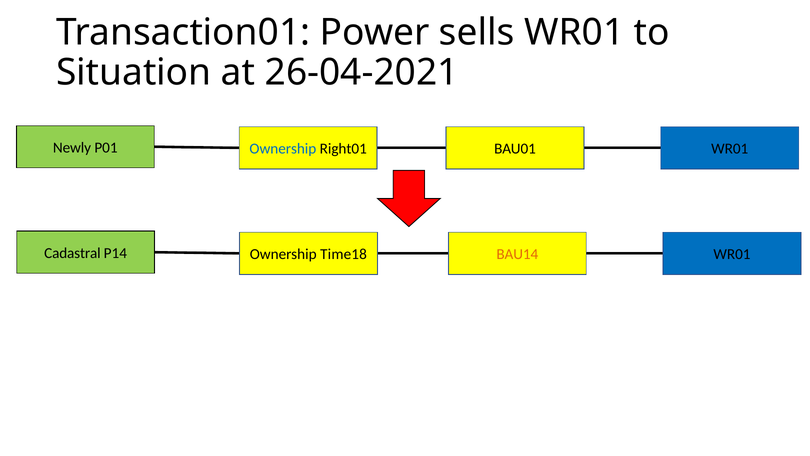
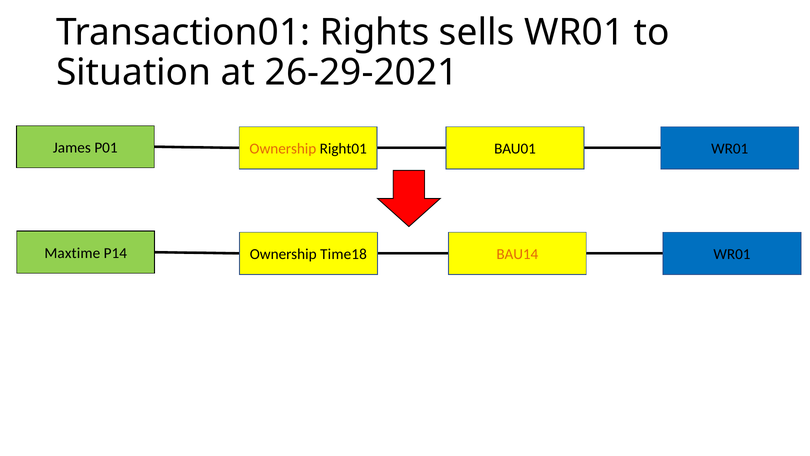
Power: Power -> Rights (375, 32)
26-04-2021: 26-04-2021 -> 26-29-2021 (362, 72)
Newly: Newly -> James (72, 148)
Ownership colour: blue -> orange (283, 149)
Cadastral: Cadastral -> Maxtime (72, 253)
